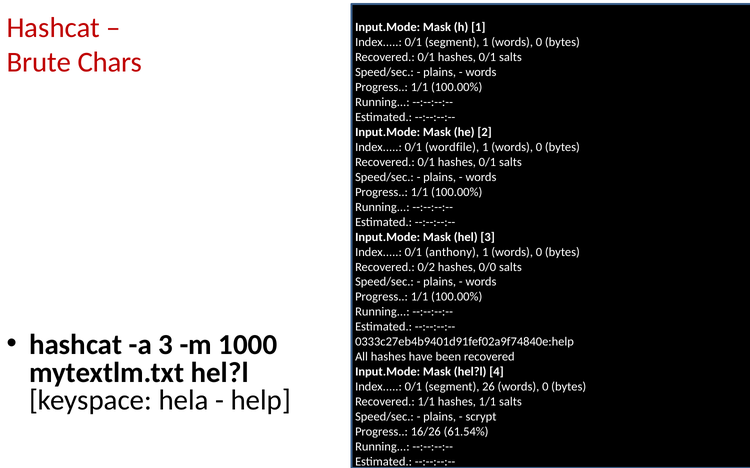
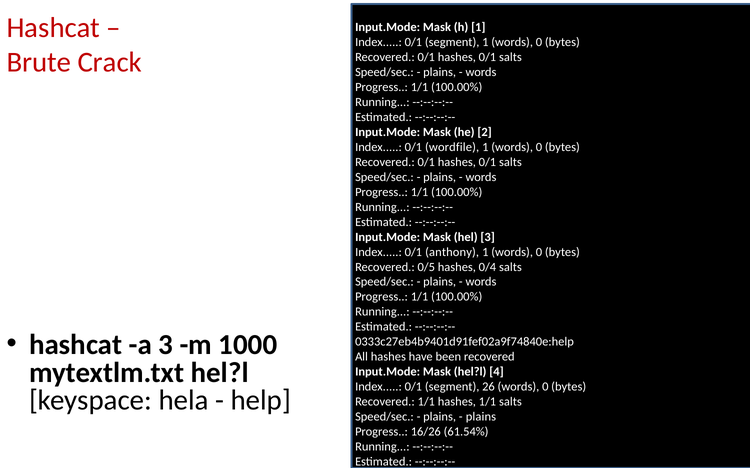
Chars: Chars -> Crack (110, 63)
0/2: 0/2 -> 0/5 (426, 267)
0/0: 0/0 -> 0/4 (487, 267)
scrypt: scrypt -> plains (481, 417)
